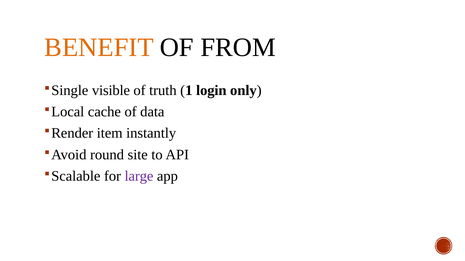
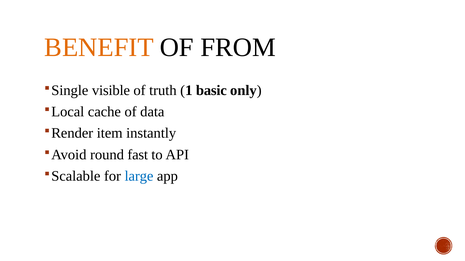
login: login -> basic (211, 90)
site: site -> fast (138, 155)
large colour: purple -> blue (139, 176)
